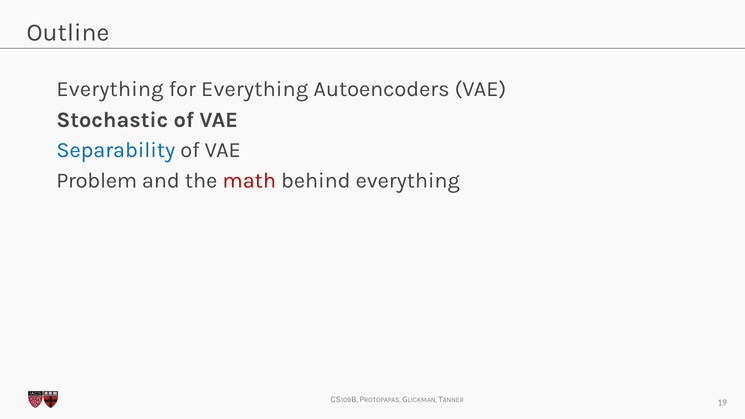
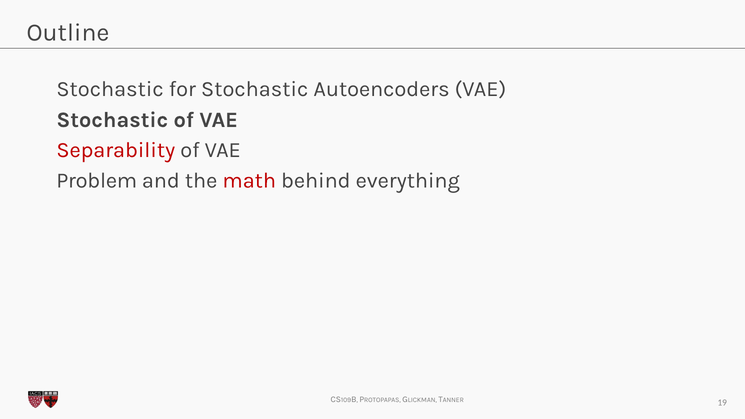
Everything: Everything -> Stochastic (110, 89)
for Everything: Everything -> Stochastic (255, 89)
Separability colour: blue -> red (116, 150)
